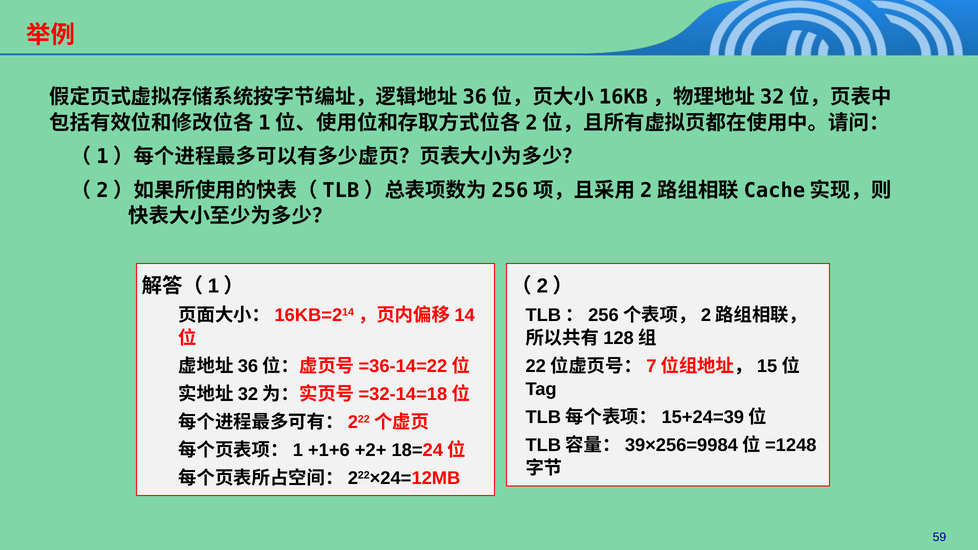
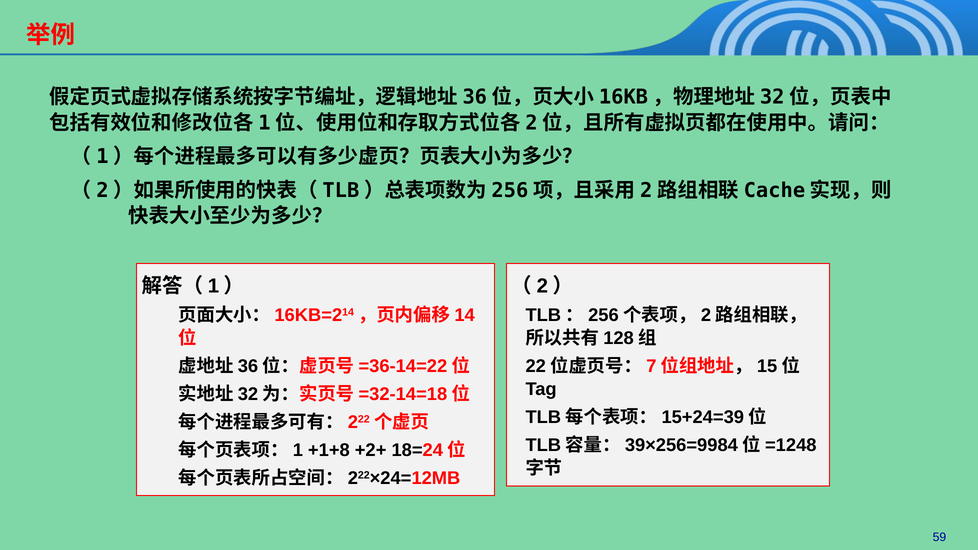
+1+6: +1+6 -> +1+8 (329, 450)
